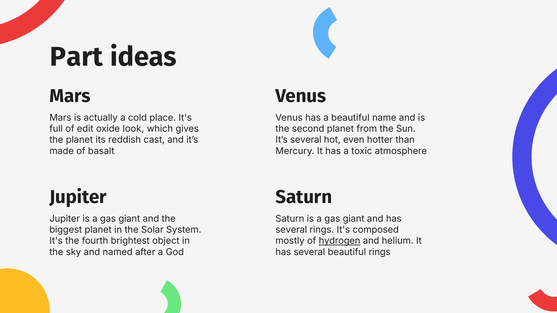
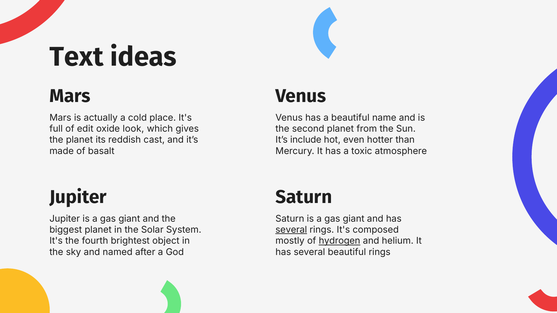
Part: Part -> Text (77, 57)
It’s several: several -> include (306, 140)
several underline: none -> present (291, 230)
